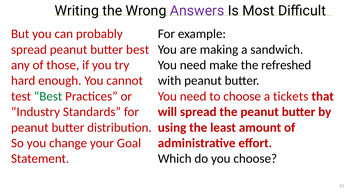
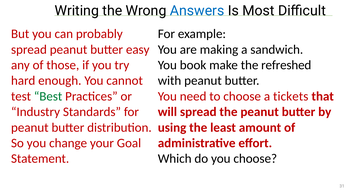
Answers colour: purple -> blue (197, 11)
butter best: best -> easy (138, 50)
need: need -> book (193, 65)
